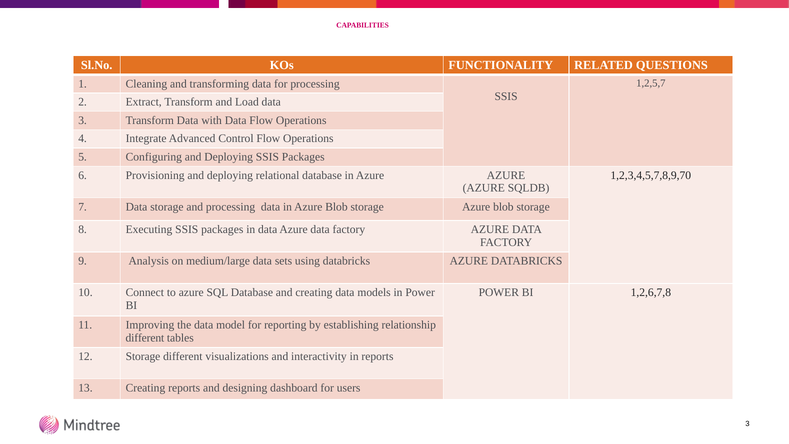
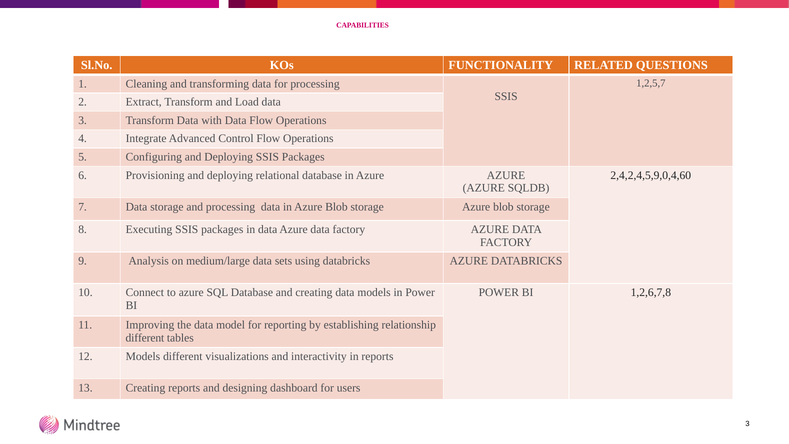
1,2,3,4,5,7,8,9,70: 1,2,3,4,5,7,8,9,70 -> 2,4,2,4,5,9,0,4,60 (651, 175)
12 Storage: Storage -> Models (143, 356)
